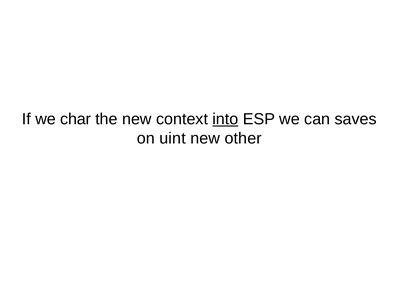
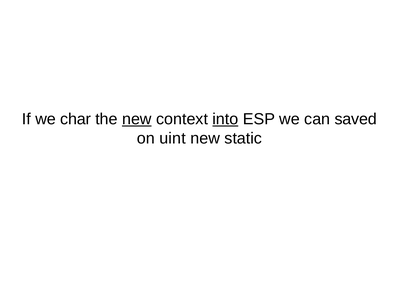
new underline: none -> present (137, 119)
saves: saves -> saved (356, 119)
other: other -> static (243, 139)
